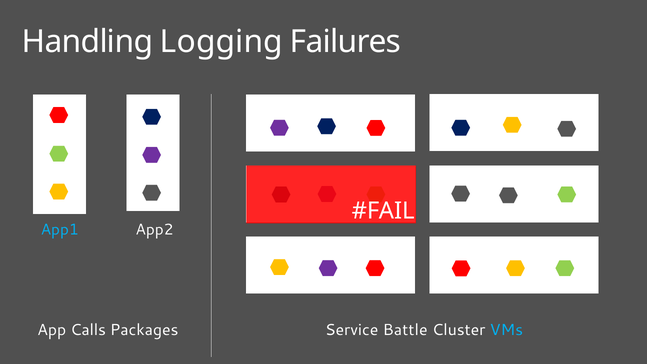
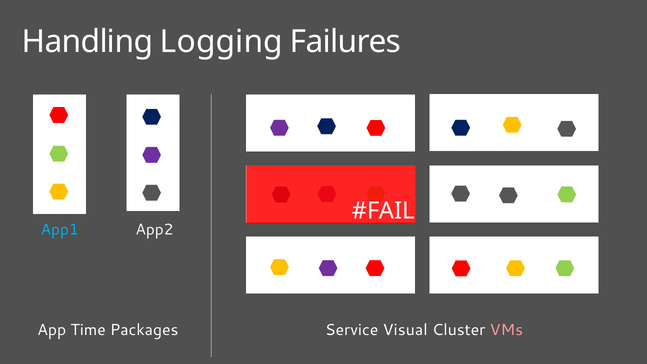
Calls: Calls -> Time (88, 330)
Battle: Battle -> Visual (405, 330)
VMs colour: light blue -> pink (506, 330)
